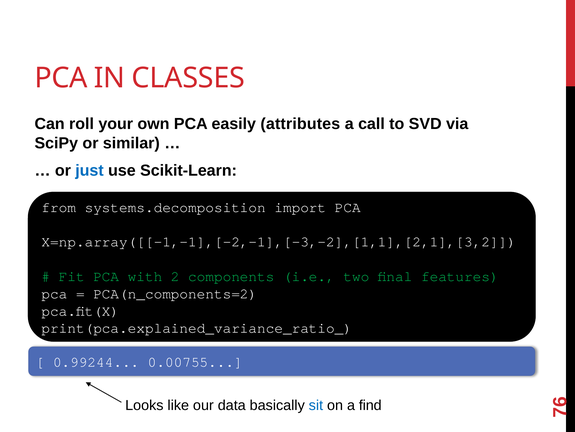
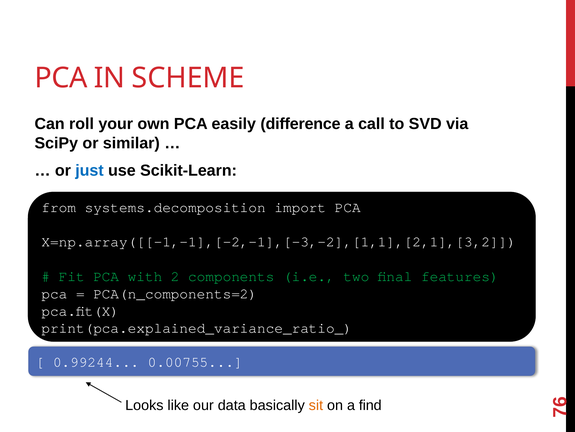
CLASSES: CLASSES -> SCHEME (188, 78)
attributes: attributes -> difference (300, 124)
sit colour: blue -> orange (316, 405)
